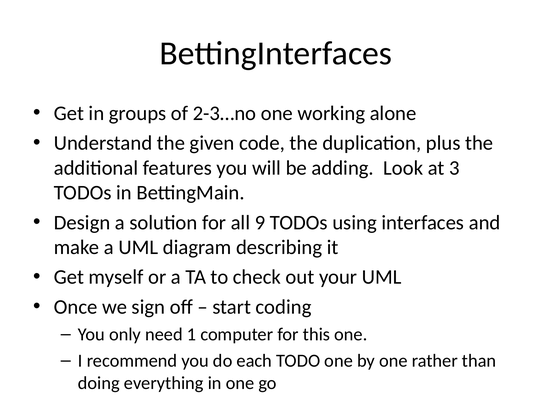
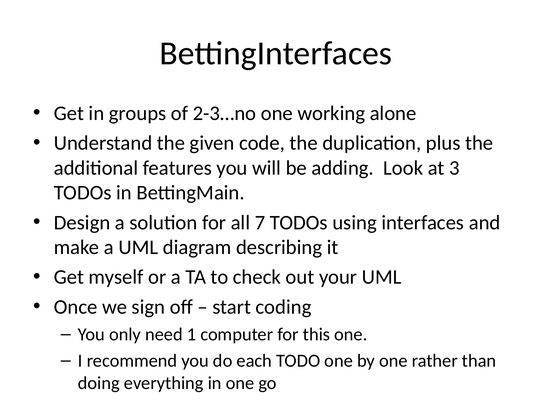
9: 9 -> 7 (260, 223)
